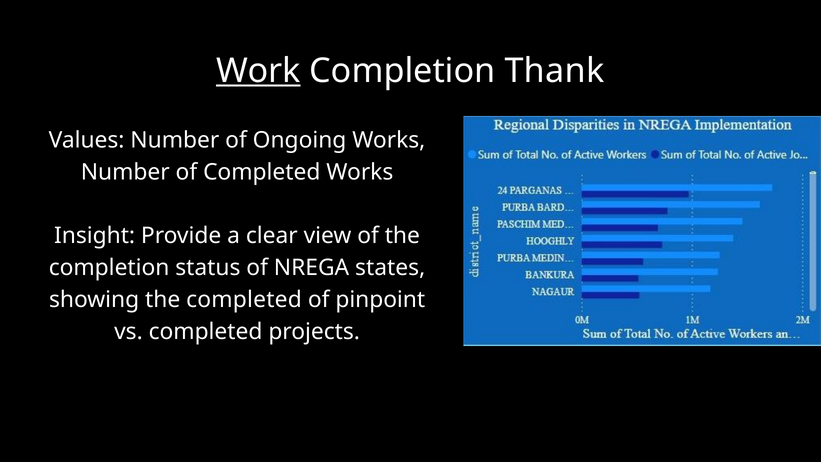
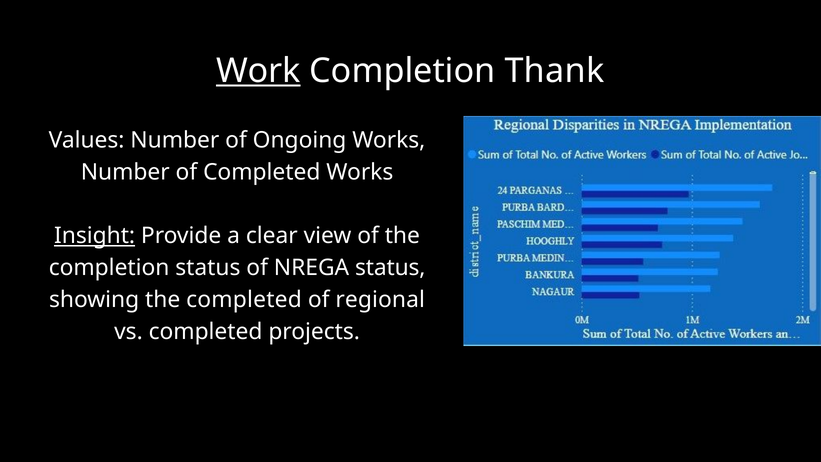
Insight underline: none -> present (95, 236)
NREGA states: states -> status (390, 268)
pinpoint: pinpoint -> regional (380, 300)
